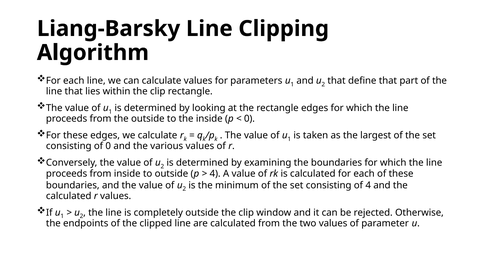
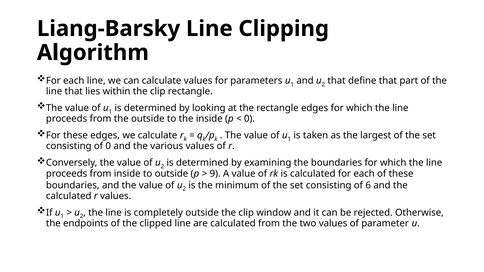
4: 4 -> 9 (215, 174)
of 4: 4 -> 6 (368, 185)
